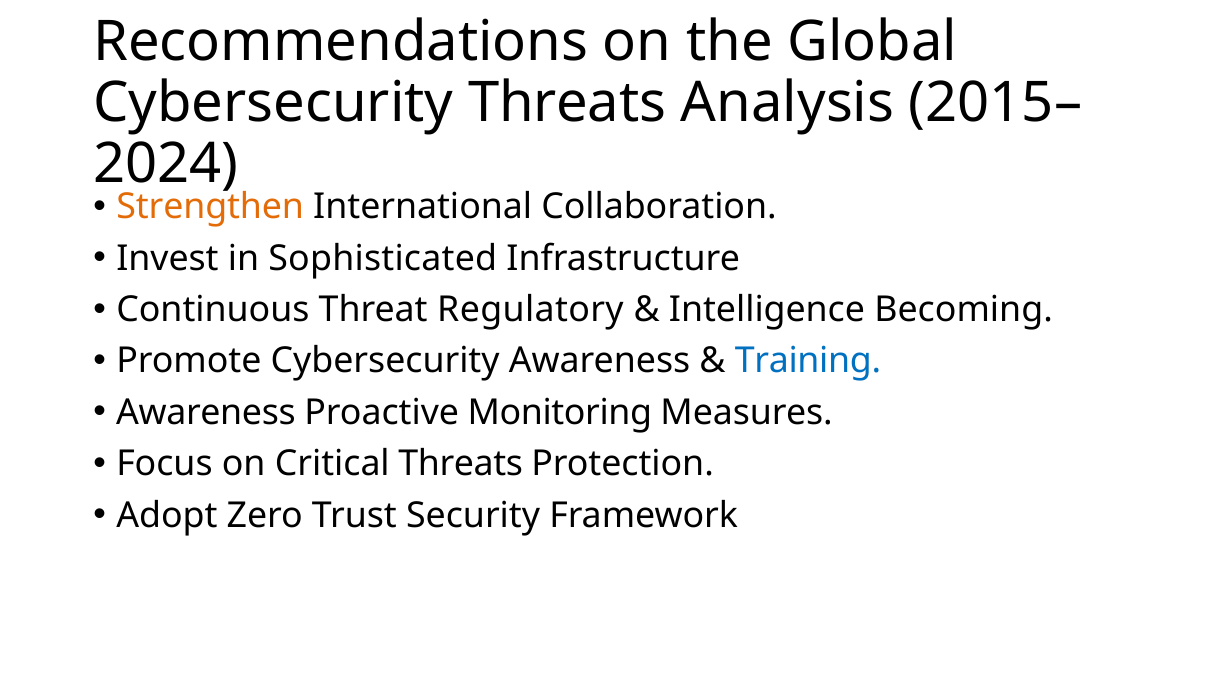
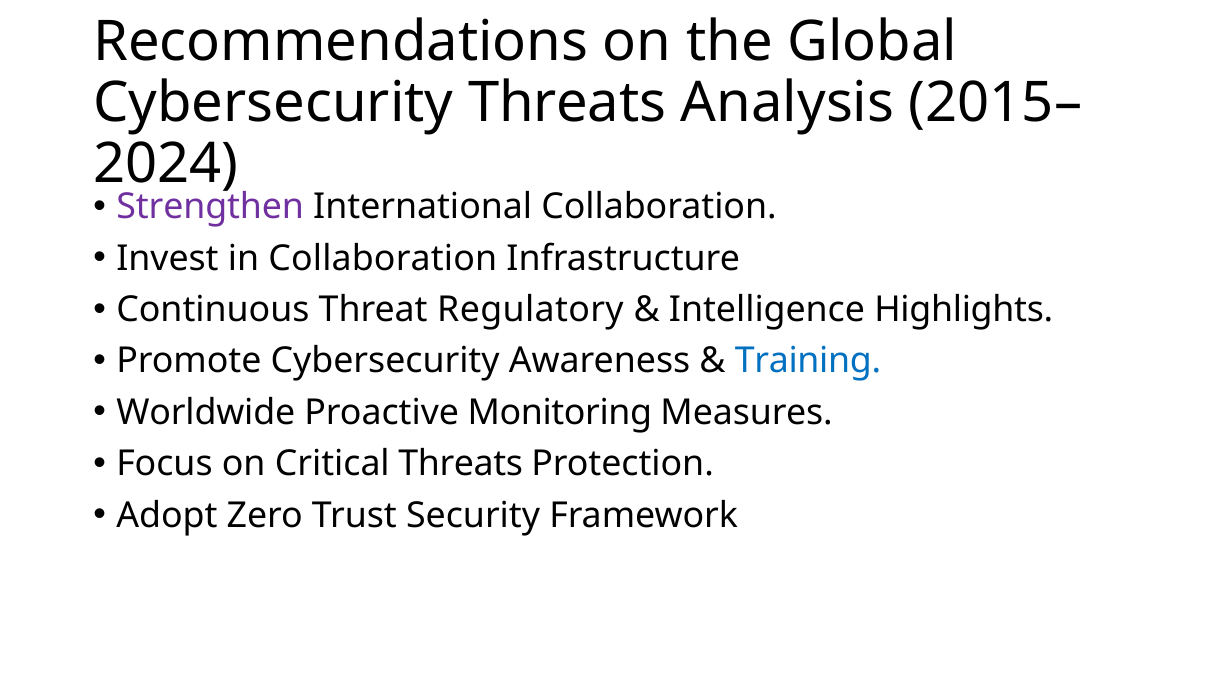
Strengthen colour: orange -> purple (210, 207)
in Sophisticated: Sophisticated -> Collaboration (383, 258)
Becoming: Becoming -> Highlights (964, 310)
Awareness: Awareness -> Worldwide (206, 413)
